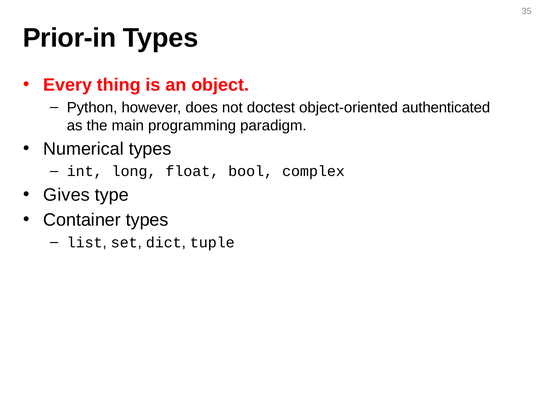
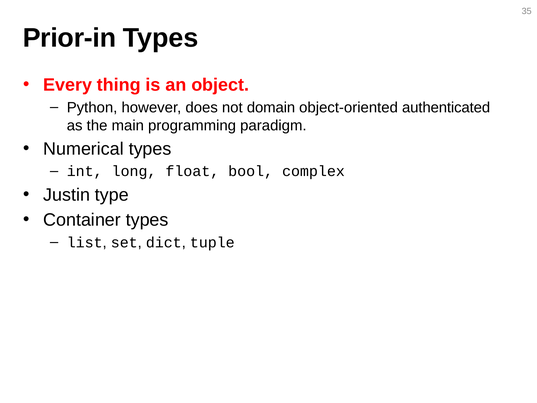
doctest: doctest -> domain (271, 107)
Gives: Gives -> Justin (67, 195)
